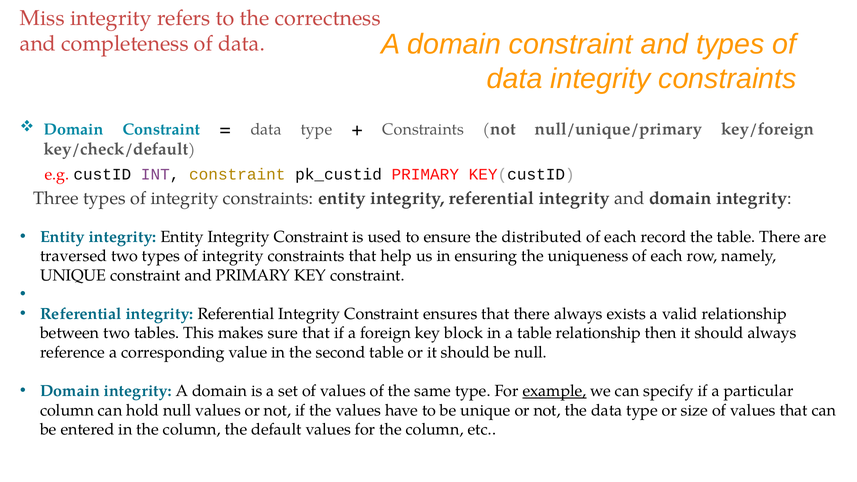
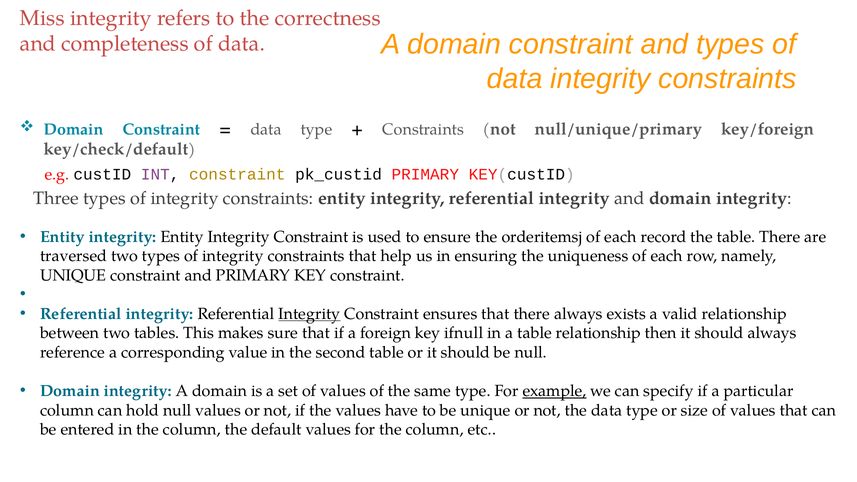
distributed: distributed -> orderitemsj (542, 237)
Integrity underline: none -> present (309, 314)
block: block -> ifnull (464, 333)
